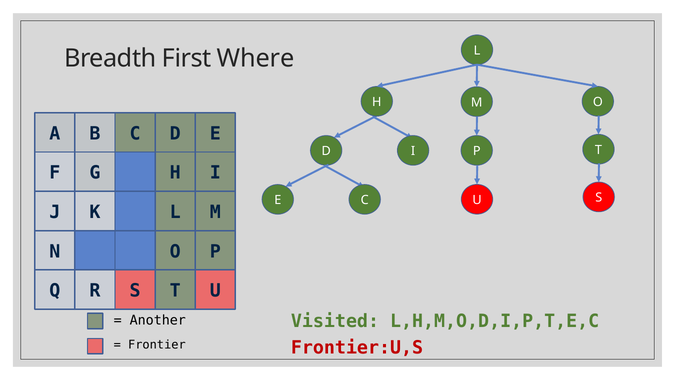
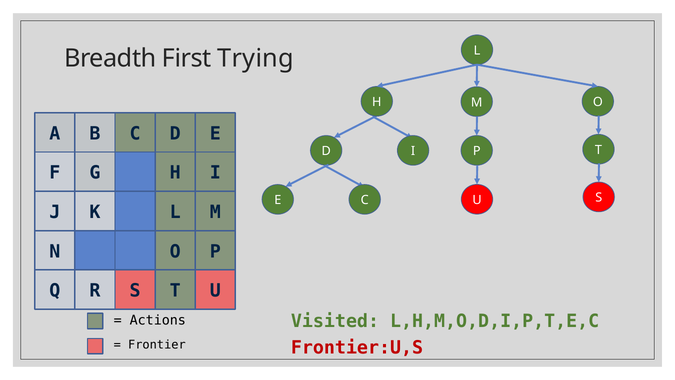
Where: Where -> Trying (256, 58)
Another: Another -> Actions (158, 320)
